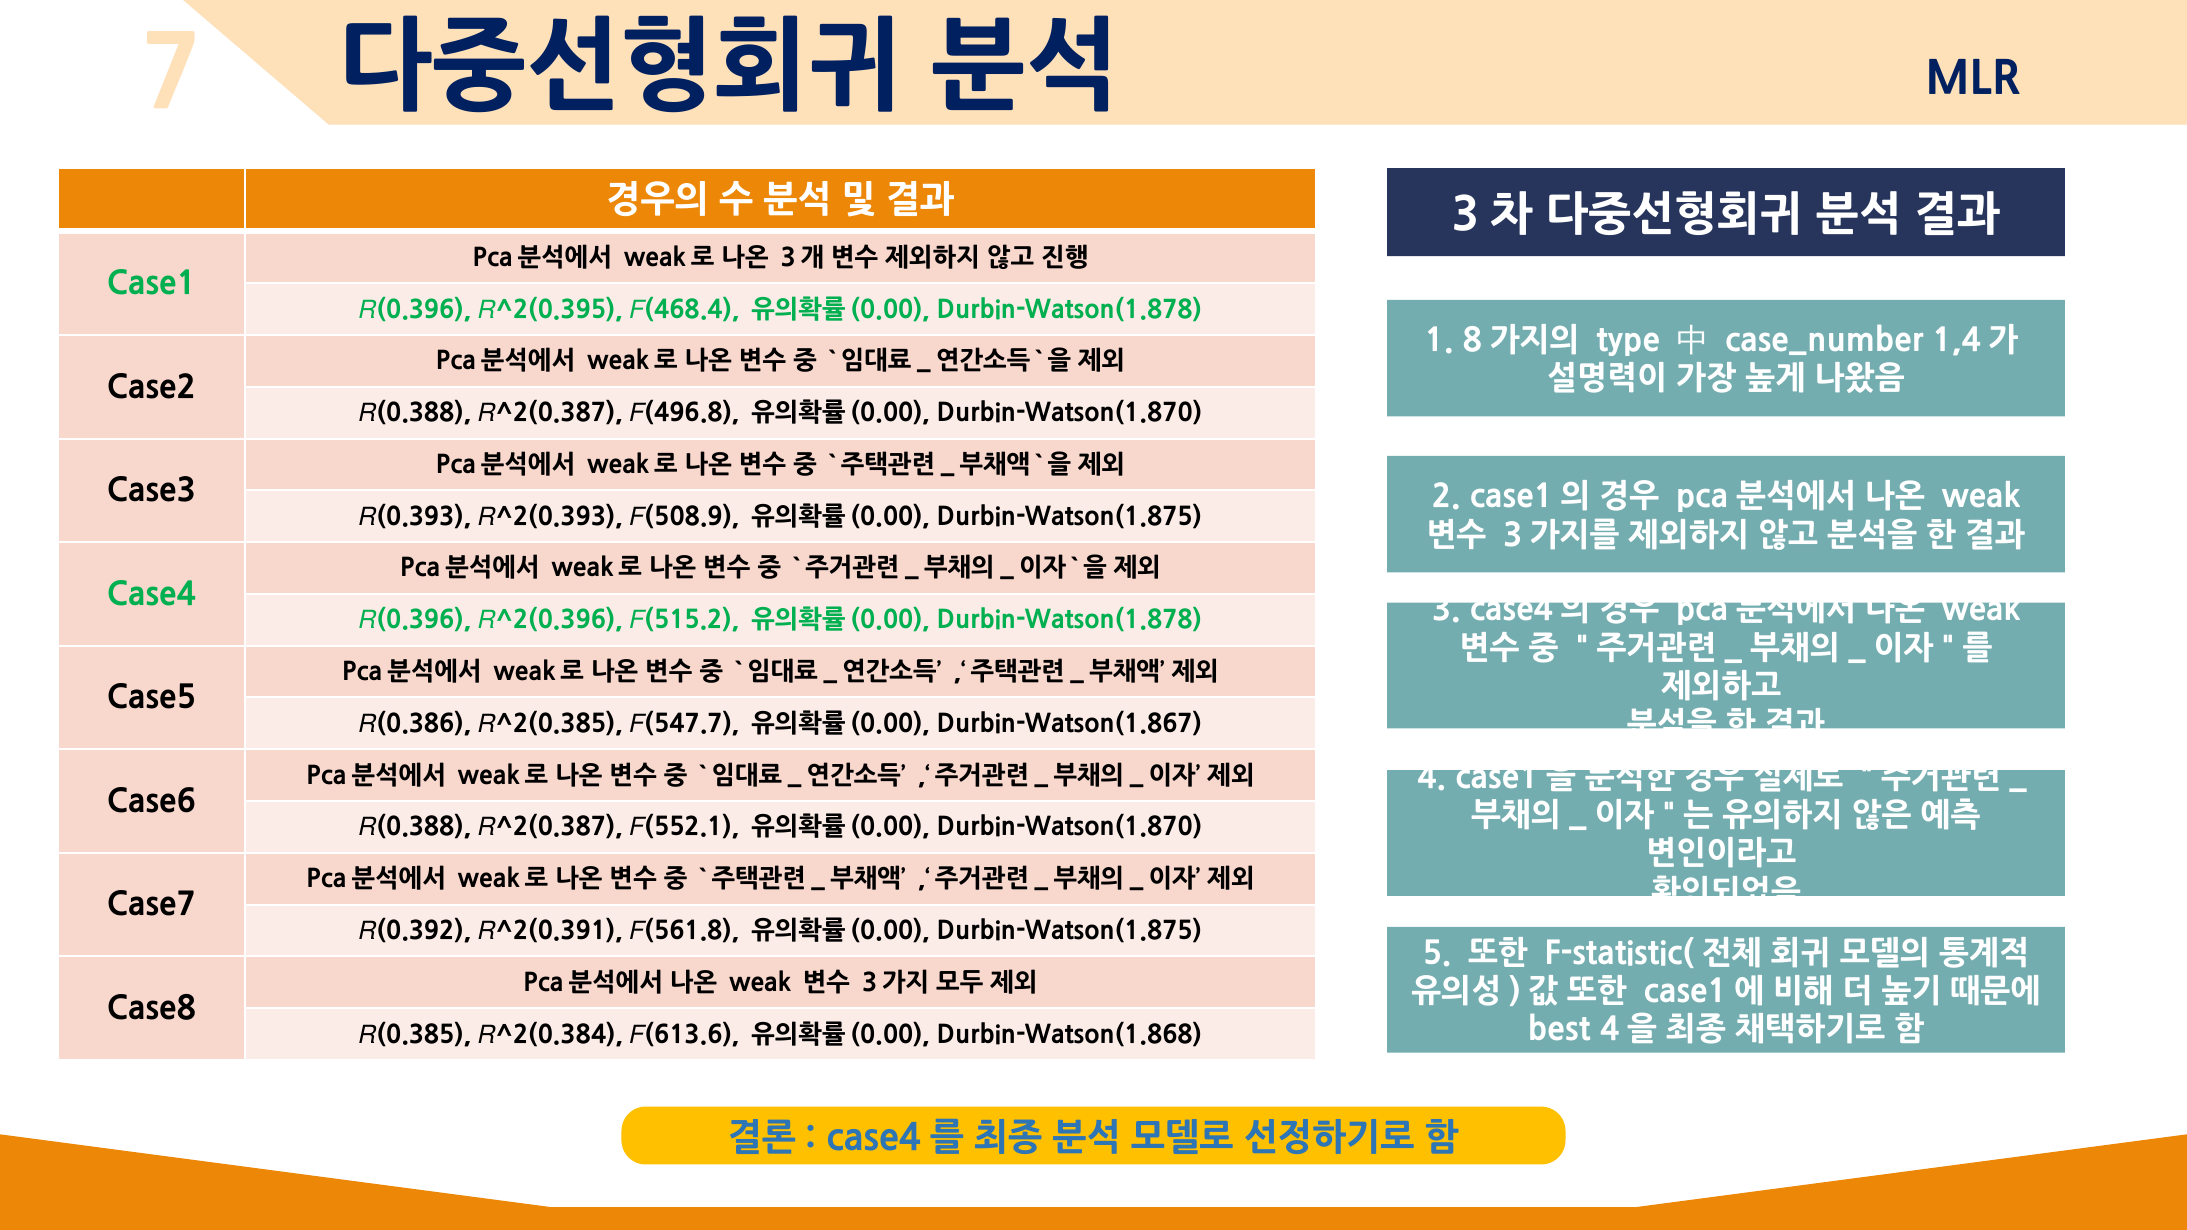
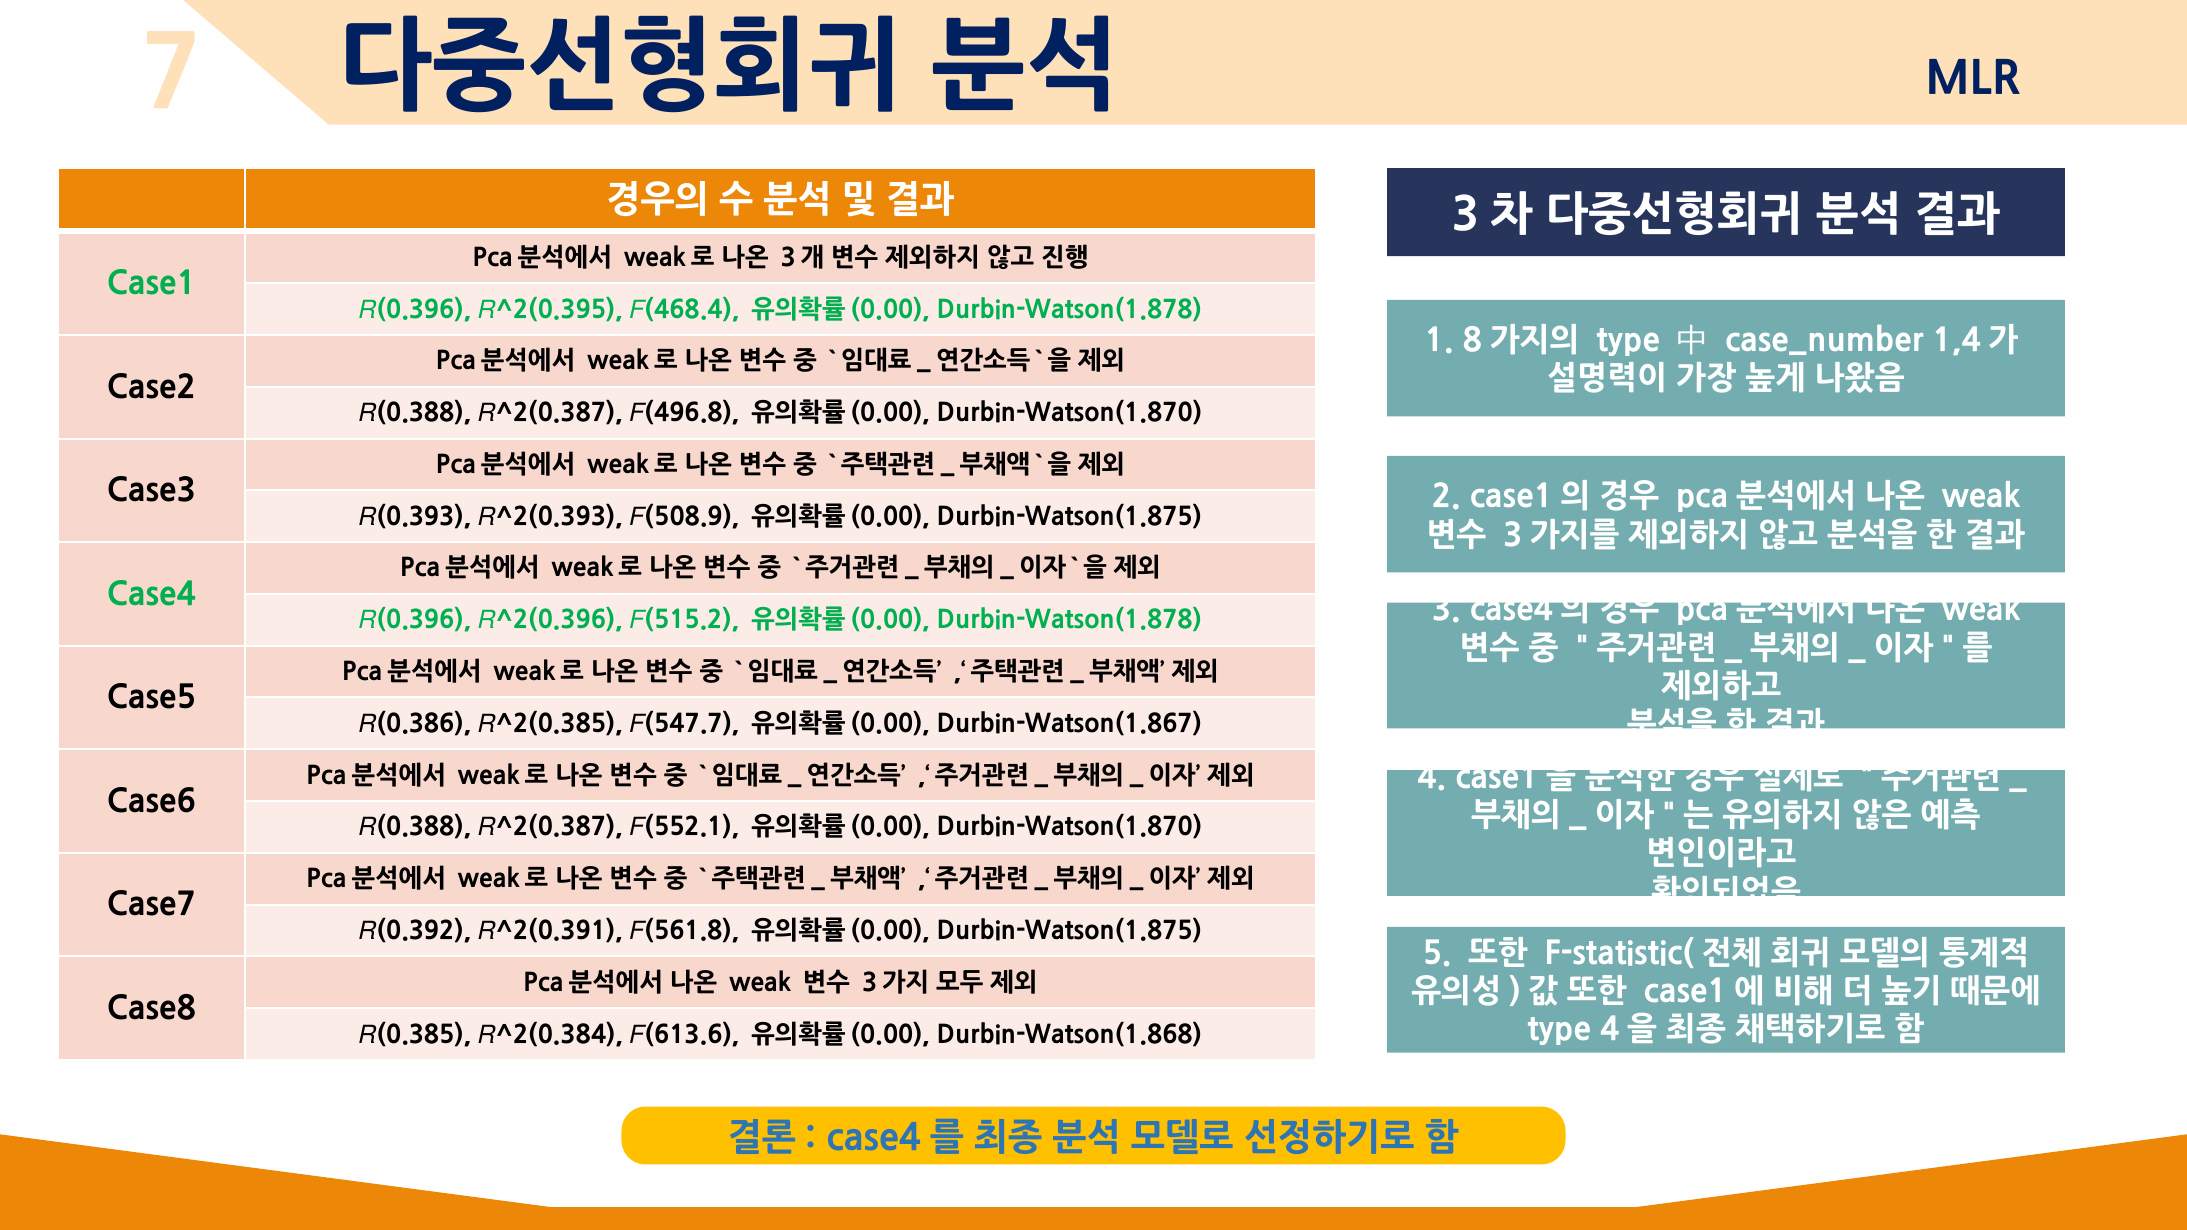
best: best -> type (1559, 1030)
